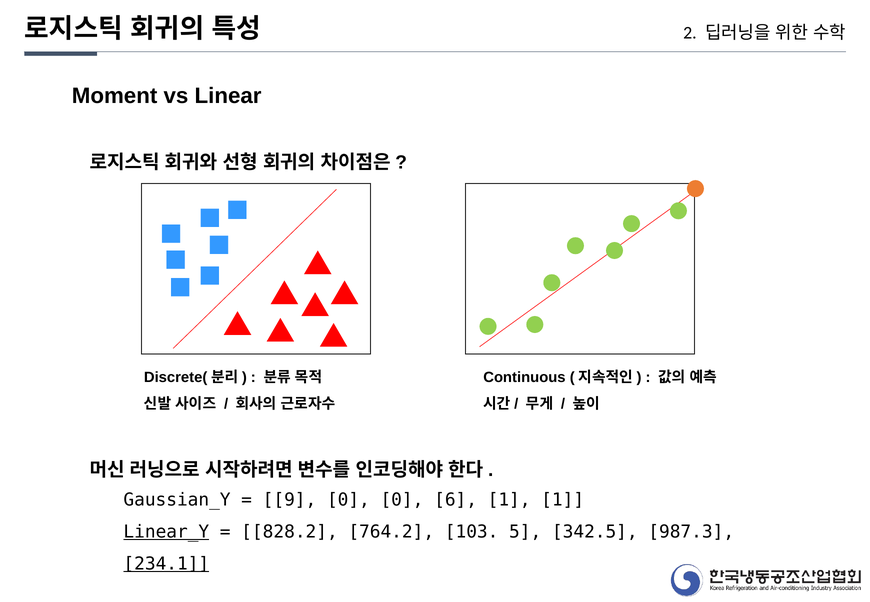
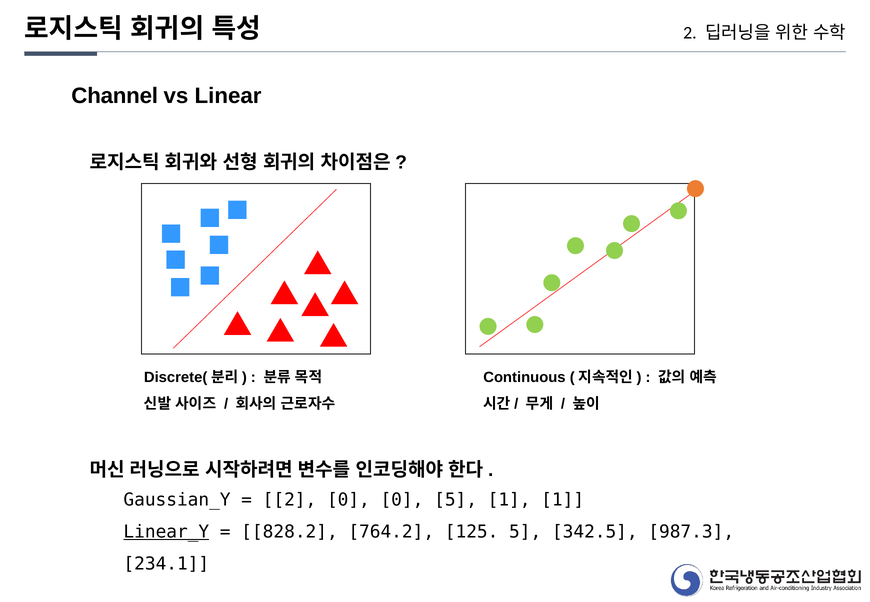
Moment: Moment -> Channel (115, 96)
9: 9 -> 2 (290, 500)
0 6: 6 -> 5 (456, 500)
103: 103 -> 125 (472, 532)
234.1 underline: present -> none (166, 564)
